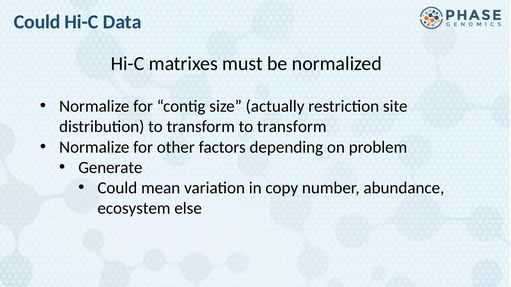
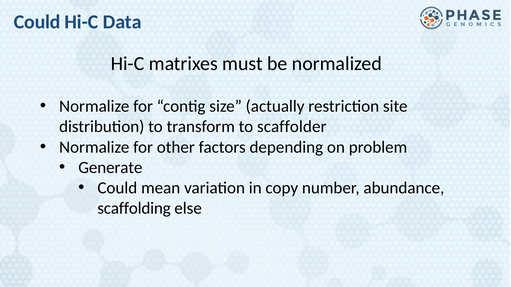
transform to transform: transform -> scaffolder (292, 127)
ecosystem: ecosystem -> scaffolding (134, 209)
